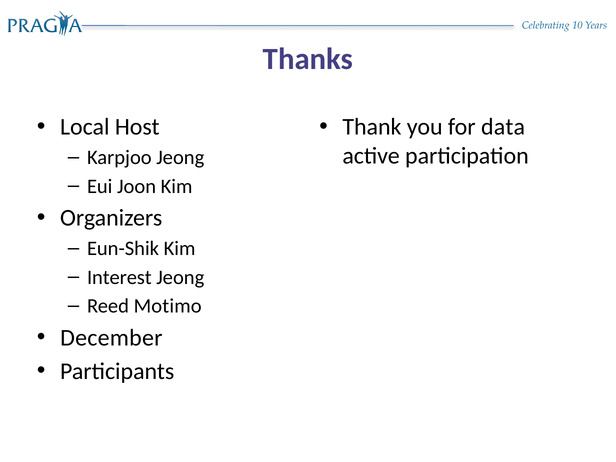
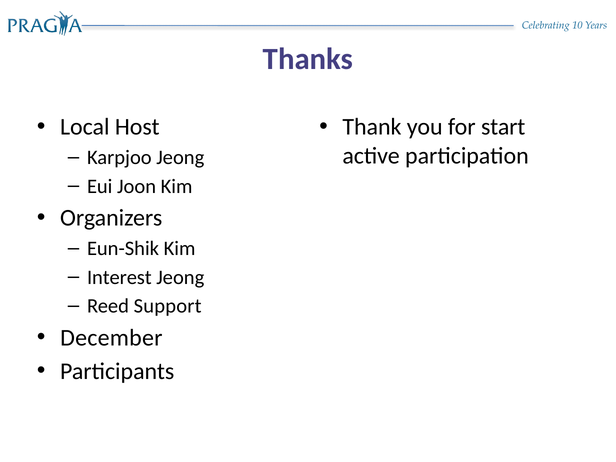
data: data -> start (503, 127)
Motimo: Motimo -> Support (168, 306)
